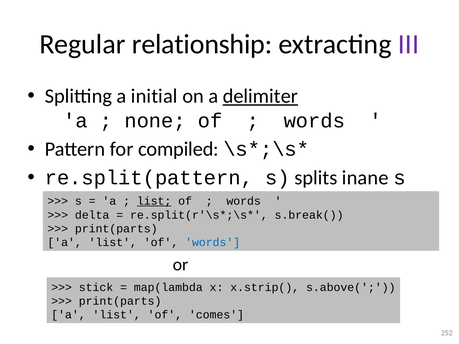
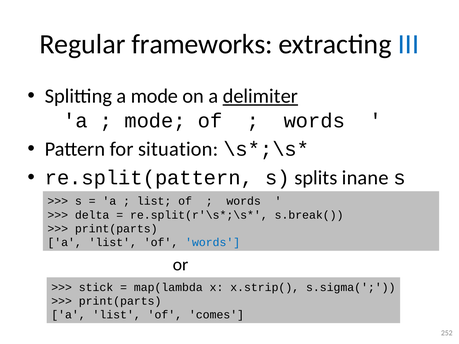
relationship: relationship -> frameworks (202, 44)
III colour: purple -> blue (408, 44)
a initial: initial -> mode (154, 96)
none: none -> mode (155, 121)
compiled: compiled -> situation (178, 149)
list underline: present -> none (154, 201)
s.above(: s.above( -> s.sigma( (351, 288)
